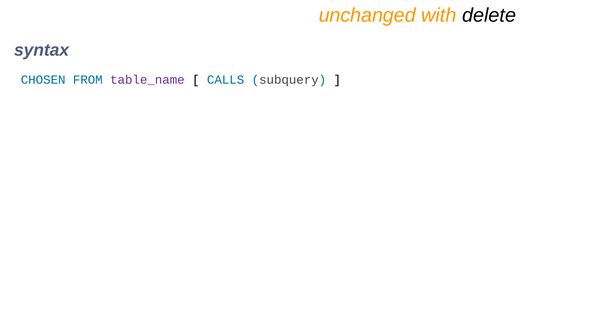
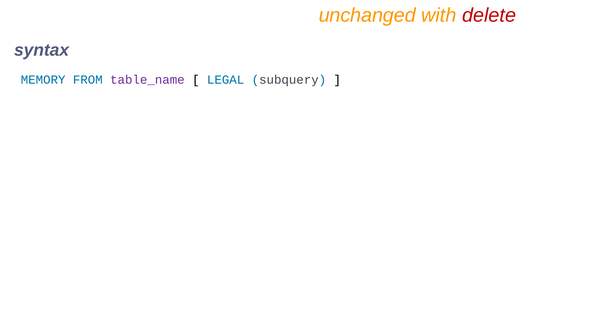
delete colour: black -> red (489, 15)
CHOSEN: CHOSEN -> MEMORY (43, 80)
CALLS: CALLS -> LEGAL (226, 80)
